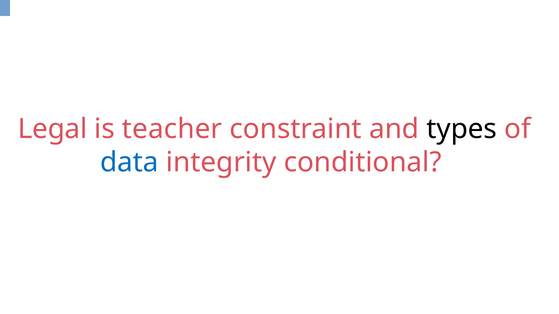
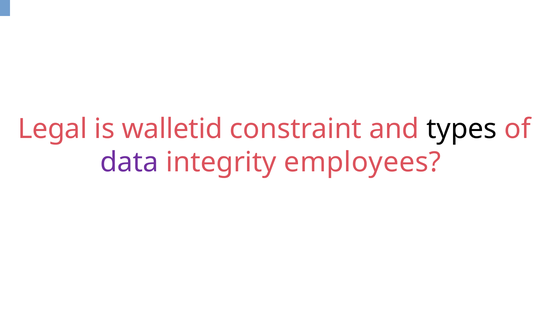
teacher: teacher -> walletid (172, 129)
data colour: blue -> purple (129, 163)
conditional: conditional -> employees (362, 163)
